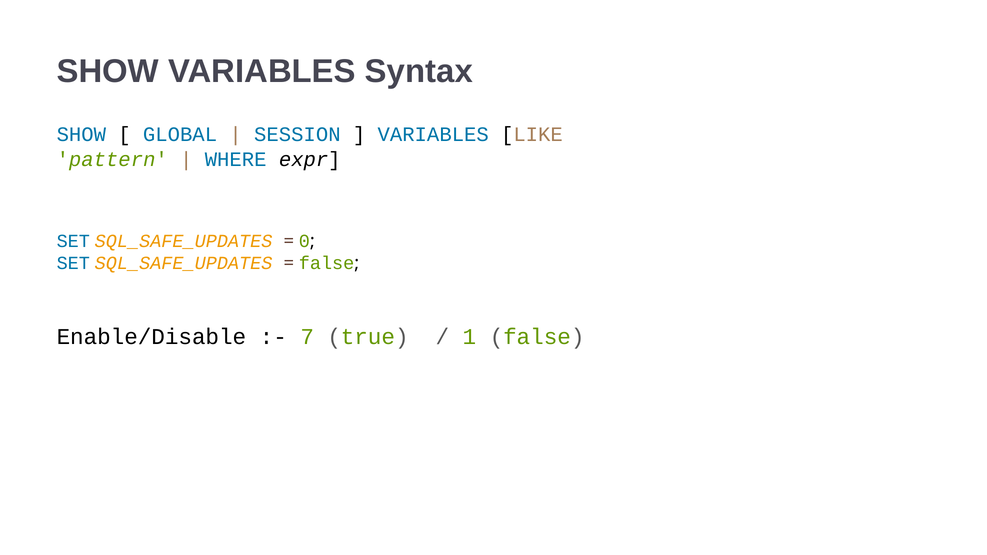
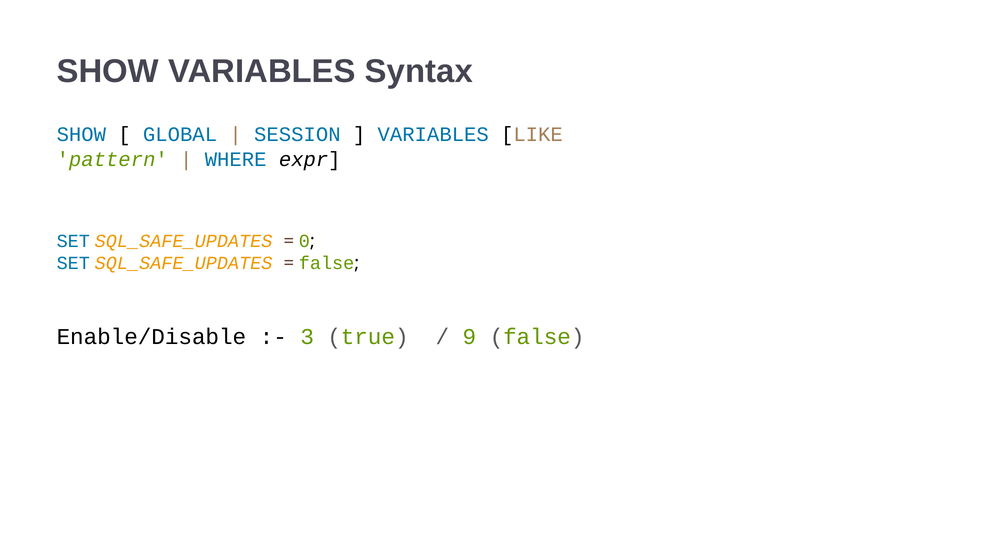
7: 7 -> 3 (307, 337)
1: 1 -> 9 (469, 337)
